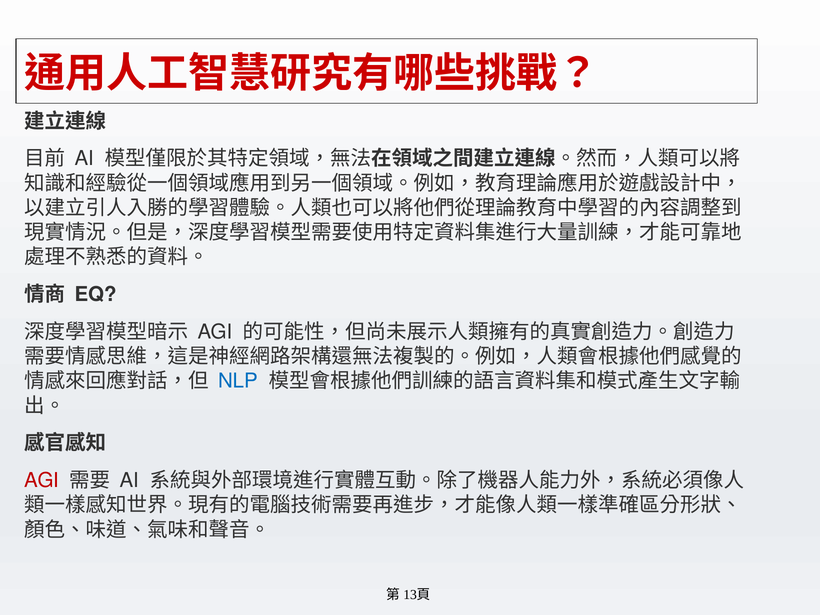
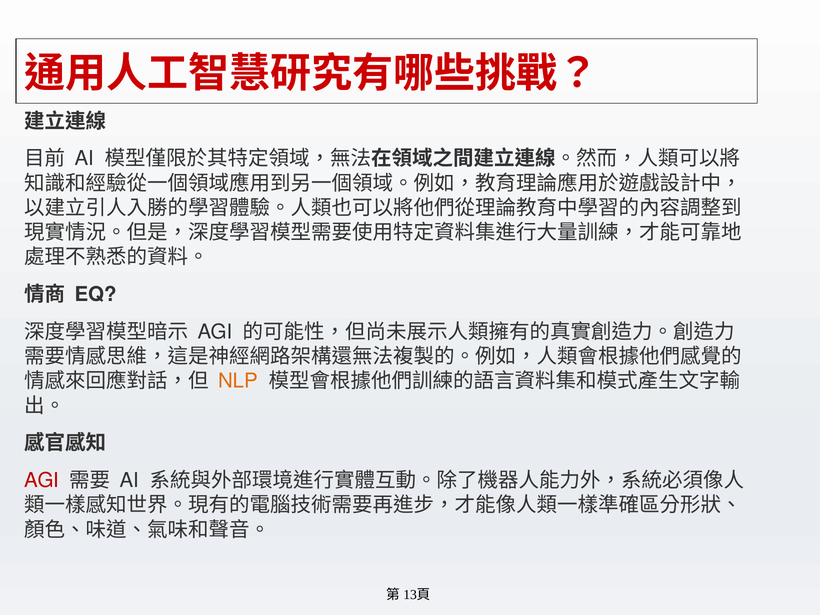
NLP colour: blue -> orange (238, 381)
